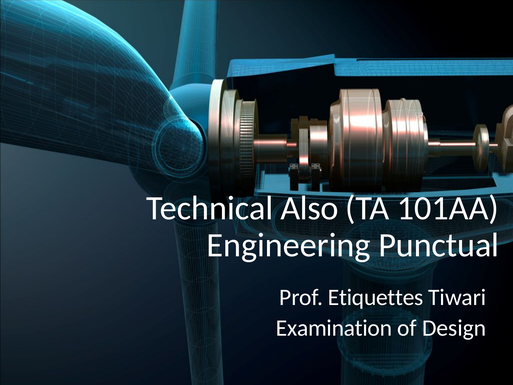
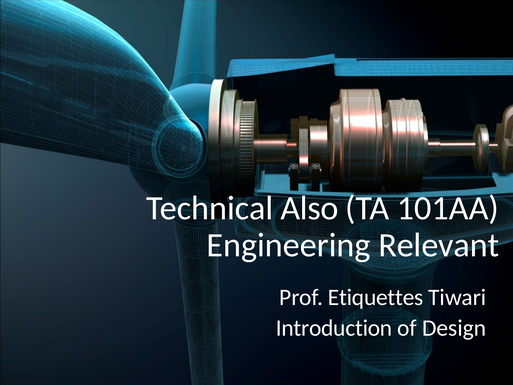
Punctual: Punctual -> Relevant (439, 245)
Examination: Examination -> Introduction (334, 328)
